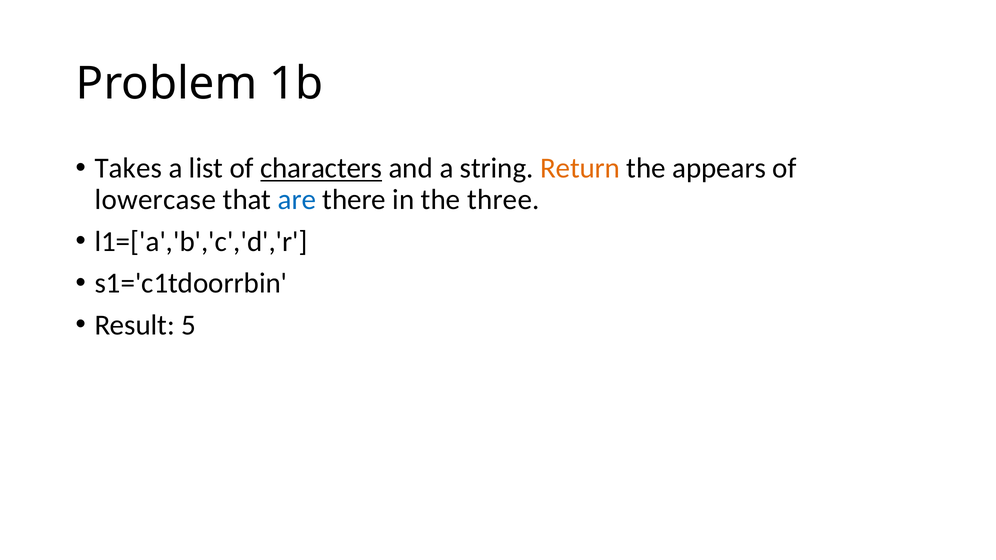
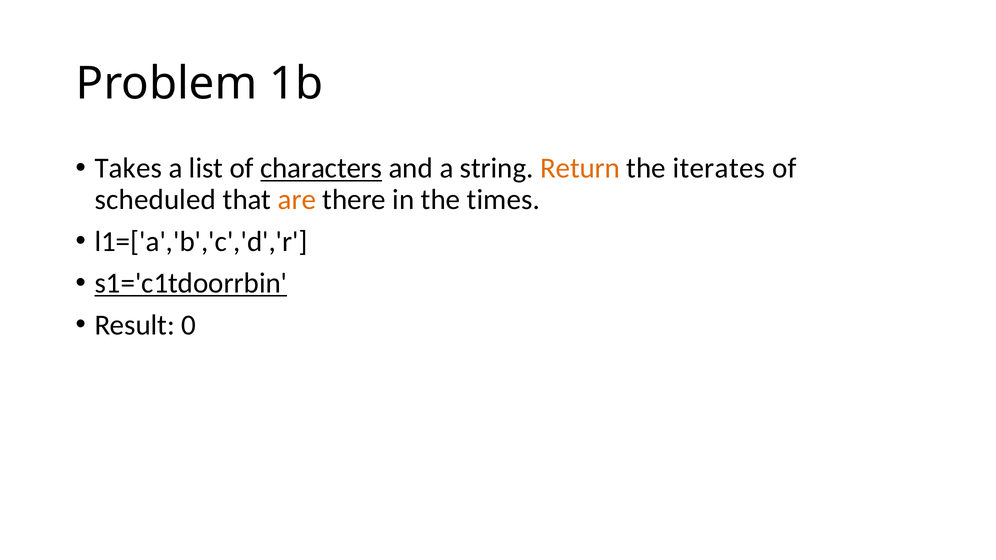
appears: appears -> iterates (719, 168)
lowercase: lowercase -> scheduled (155, 200)
are colour: blue -> orange (297, 200)
three: three -> times (503, 200)
s1='c1tdoorrbin underline: none -> present (191, 283)
5: 5 -> 0 (189, 325)
